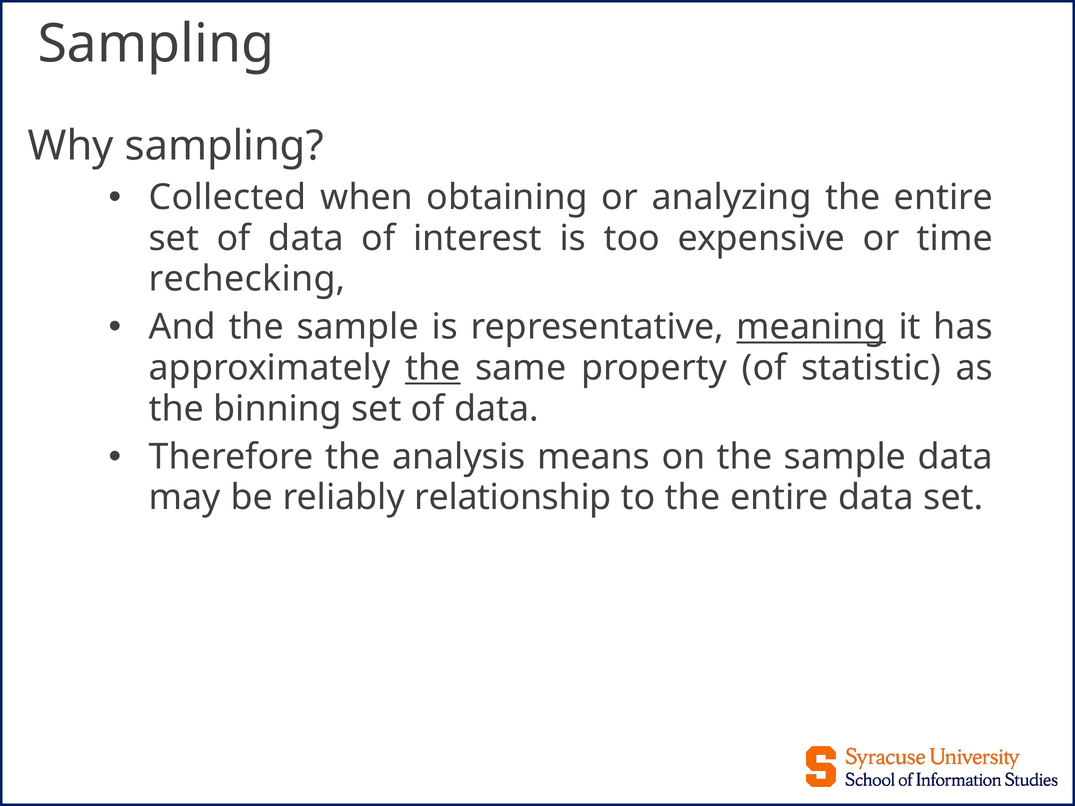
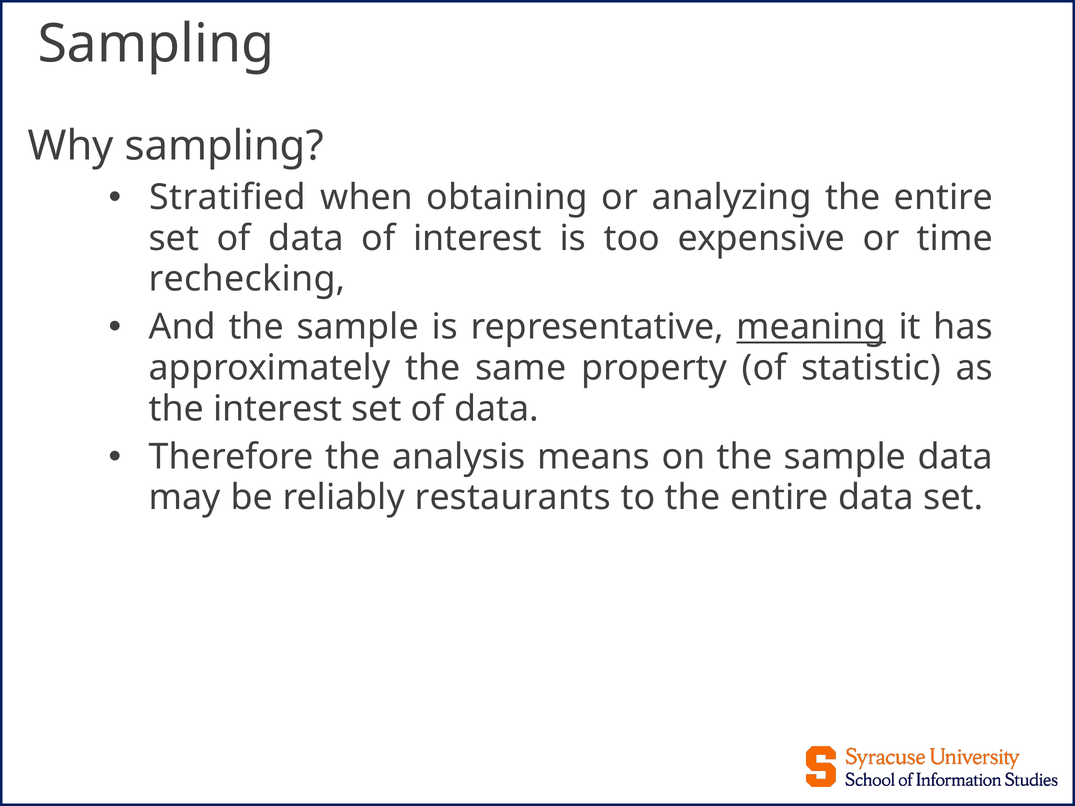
Collected: Collected -> Stratified (228, 198)
the underline: present -> none (433, 368)
the binning: binning -> interest (278, 409)
relationship: relationship -> restaurants (513, 498)
